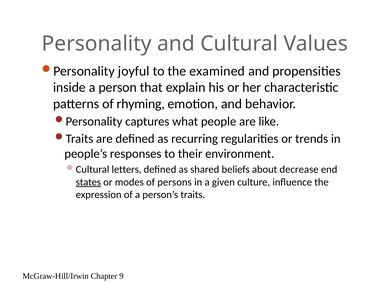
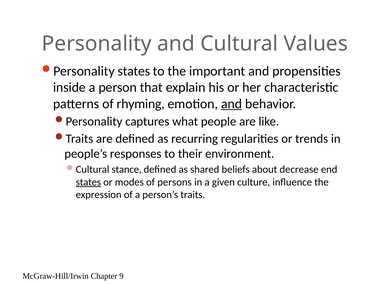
joyful: joyful -> states (134, 71)
examined: examined -> important (217, 71)
and underline: none -> present (232, 104)
letters: letters -> stance (127, 170)
